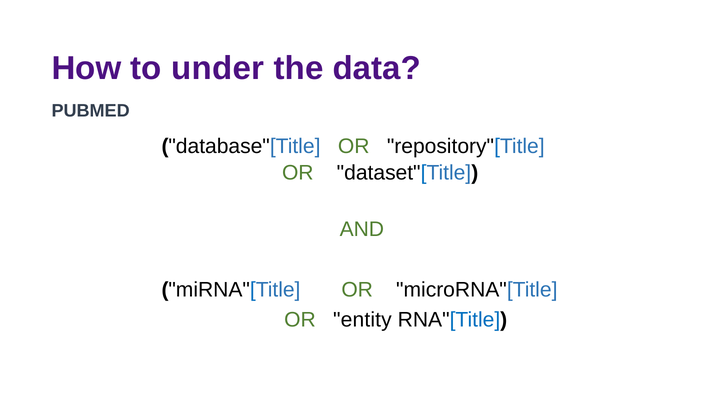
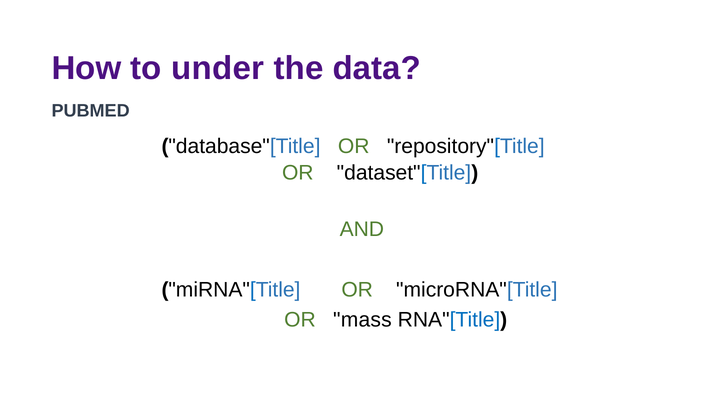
entity: entity -> mass (362, 320)
